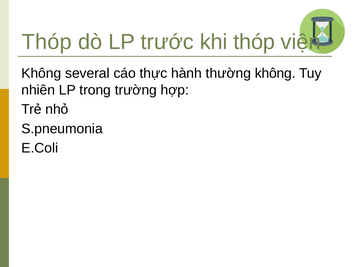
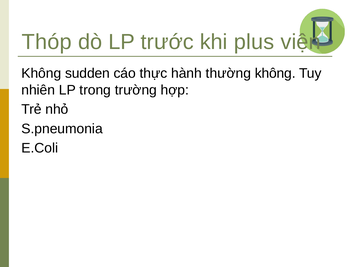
khi thóp: thóp -> plus (254, 42)
several: several -> sudden (87, 73)
